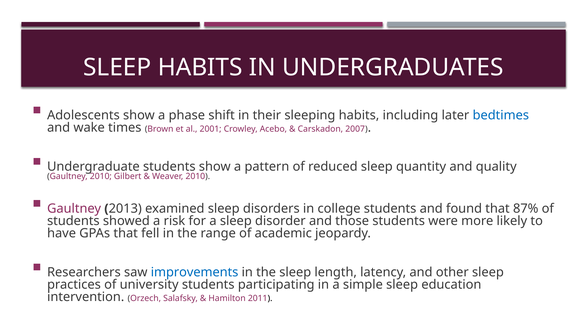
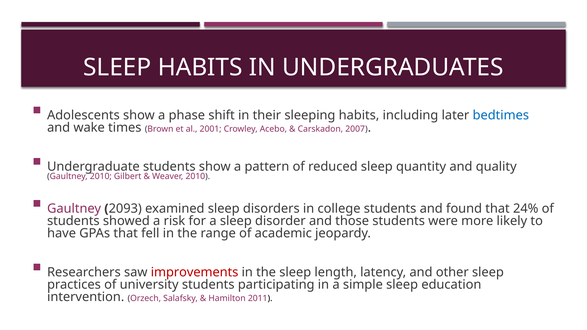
2013: 2013 -> 2093 (125, 209)
87%: 87% -> 24% (526, 209)
improvements colour: blue -> red (195, 272)
